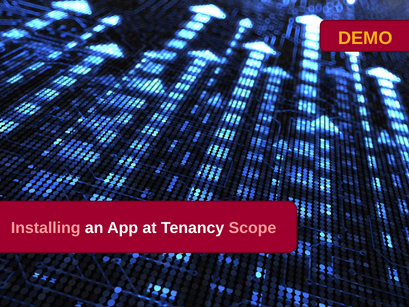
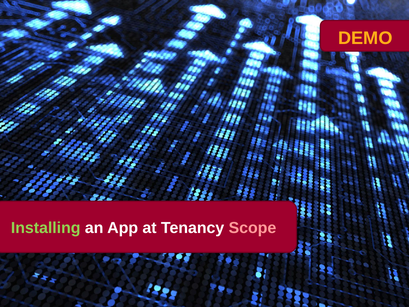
Installing colour: pink -> light green (46, 228)
